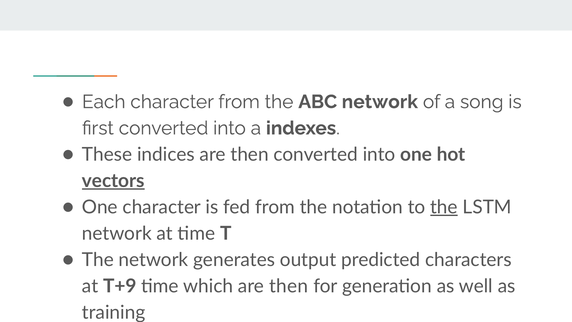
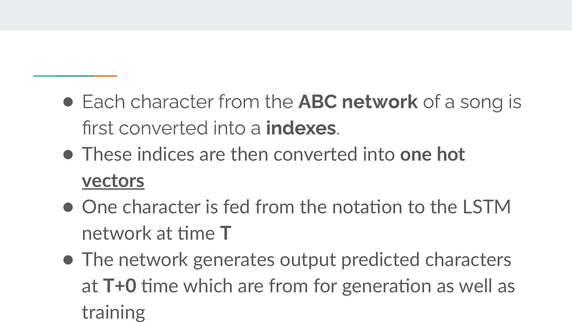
the underline: present -> none (444, 207)
T+9: T+9 -> T+0 (120, 286)
which are then: then -> from (289, 286)
